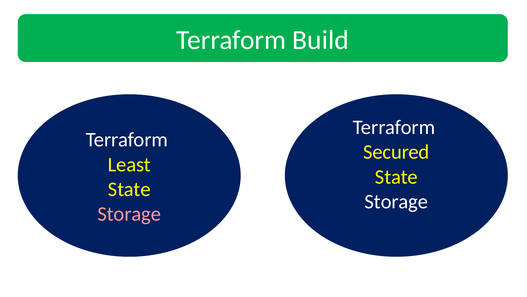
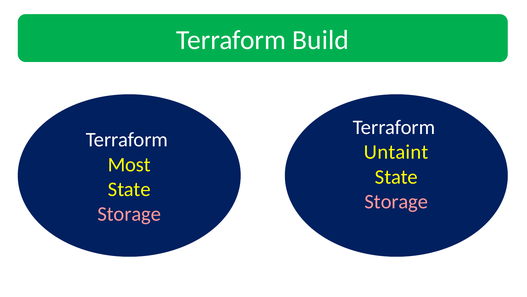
Secured: Secured -> Untaint (396, 152)
Least: Least -> Most (129, 164)
Storage colour: white -> pink (396, 201)
